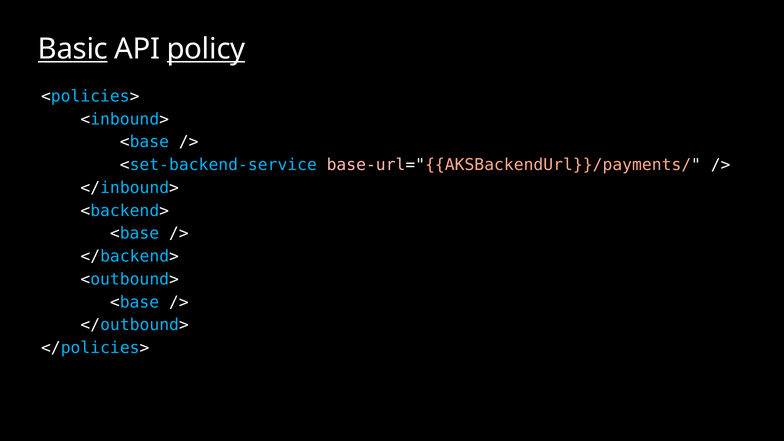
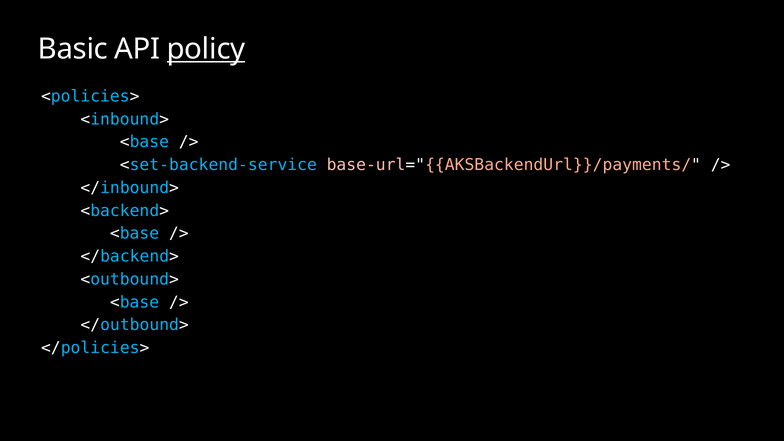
Basic underline: present -> none (73, 49)
